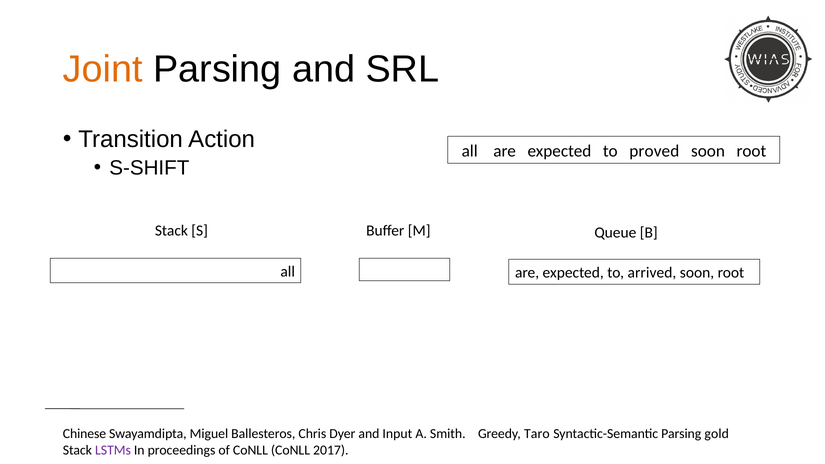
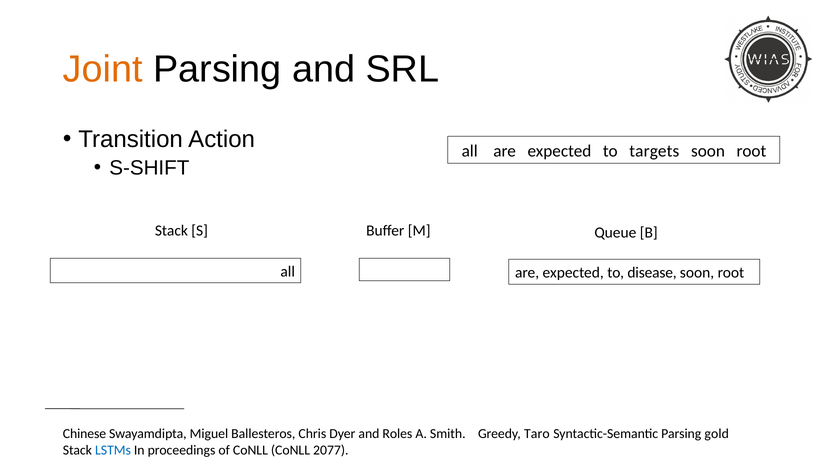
proved: proved -> targets (654, 151)
arrived: arrived -> disease (652, 273)
Input: Input -> Roles (397, 434)
LSTMs colour: purple -> blue (113, 450)
2017: 2017 -> 2077 (331, 450)
